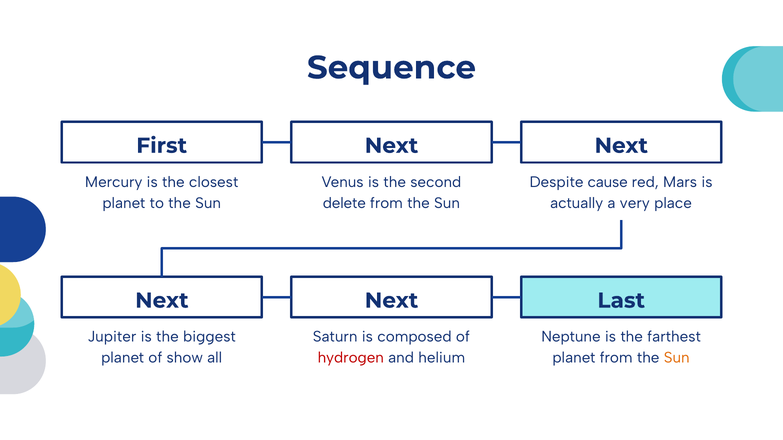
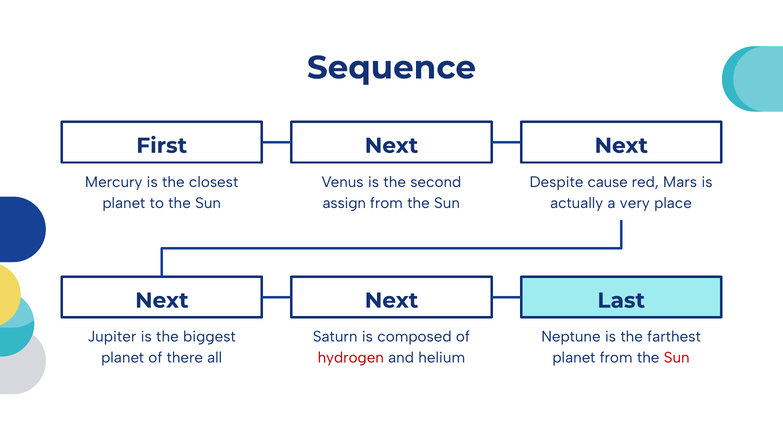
delete: delete -> assign (344, 203)
show: show -> there (185, 358)
Sun colour: orange -> red (677, 358)
